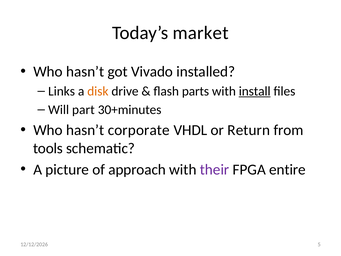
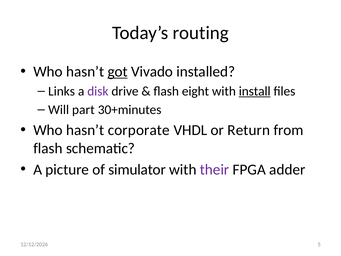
market: market -> routing (201, 33)
got underline: none -> present (118, 72)
disk colour: orange -> purple (98, 91)
parts: parts -> eight (195, 91)
tools: tools -> flash (48, 148)
approach: approach -> simulator (137, 169)
entire: entire -> adder (287, 169)
